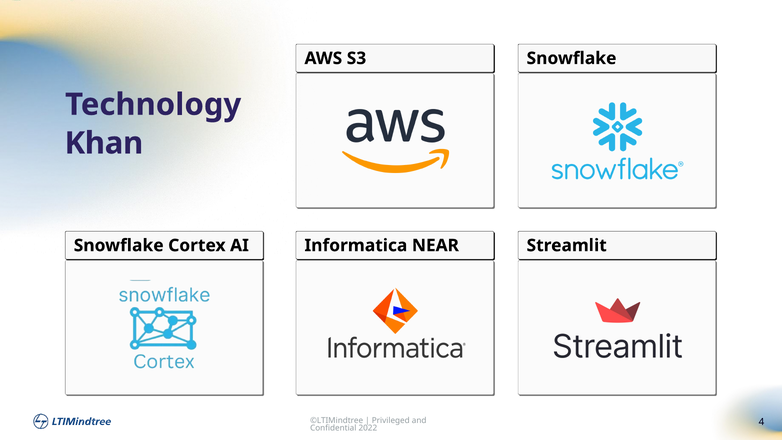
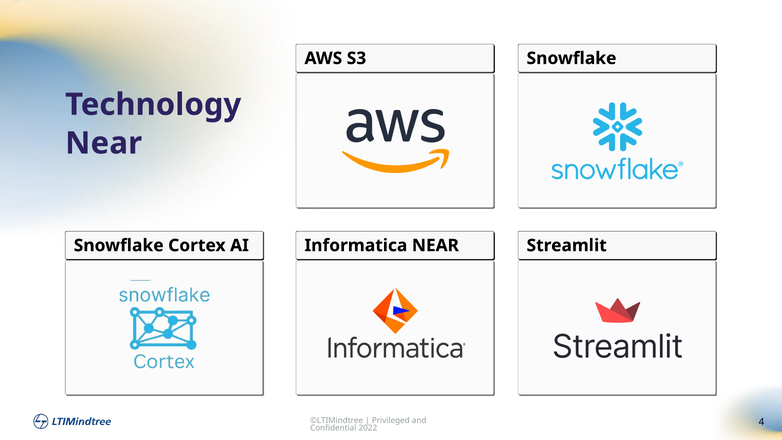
Khan: Khan -> Near (104, 143)
